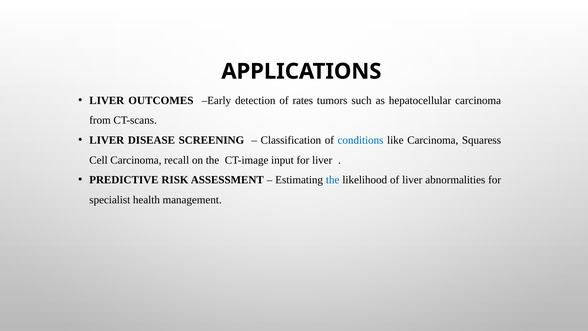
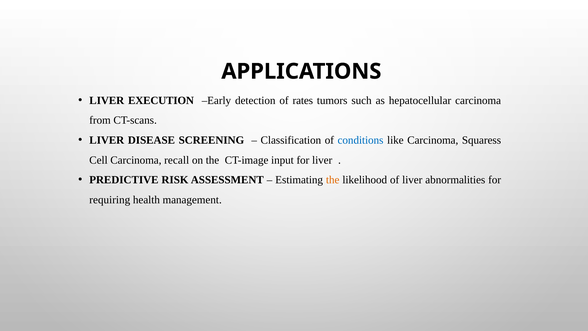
OUTCOMES: OUTCOMES -> EXECUTION (161, 100)
the colour: blue -> orange (333, 180)
specialist: specialist -> requiring (110, 200)
